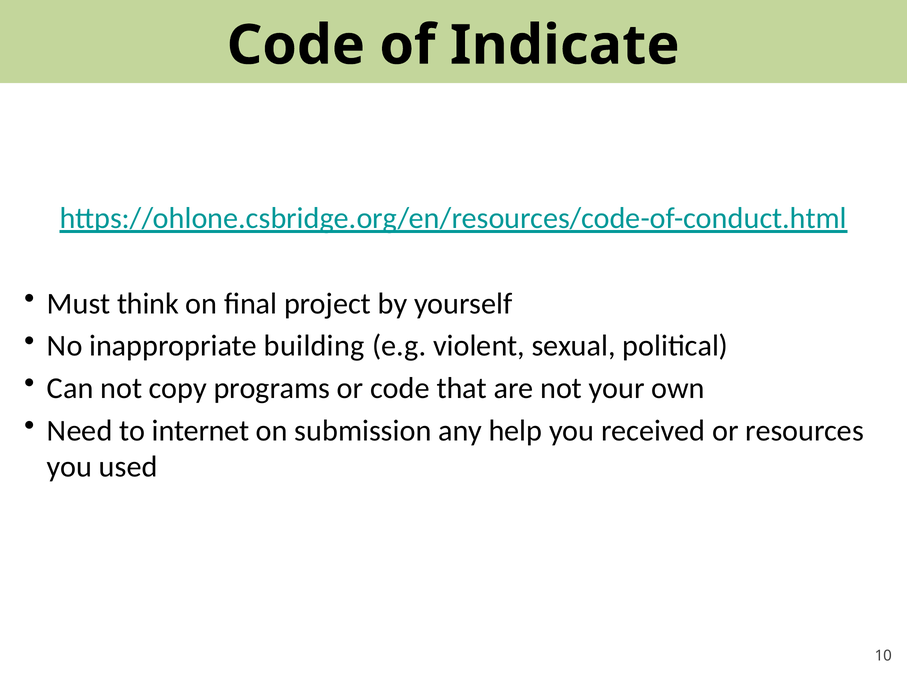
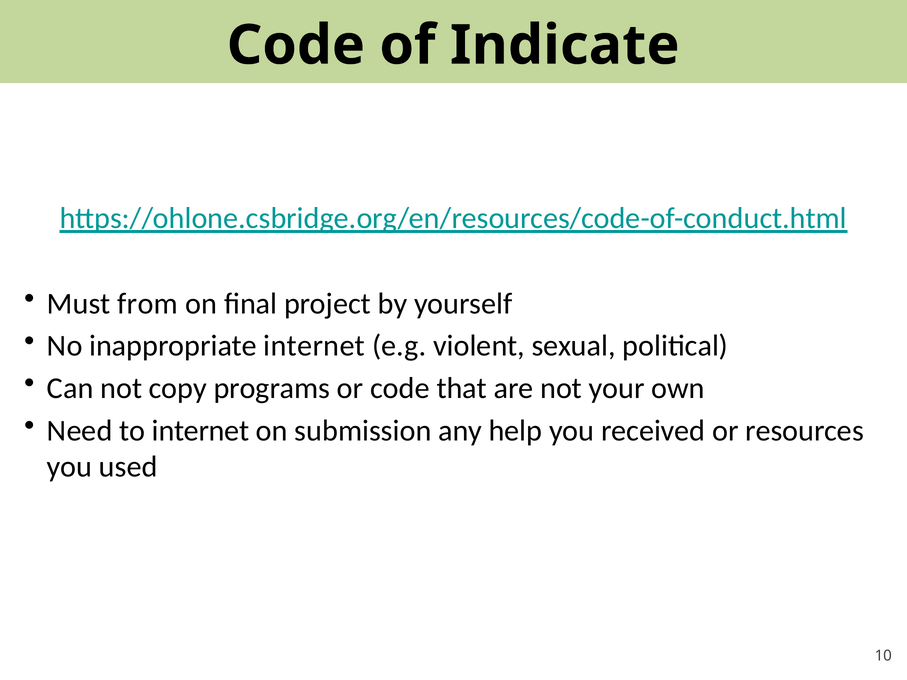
think: think -> from (148, 304)
inappropriate building: building -> internet (314, 346)
